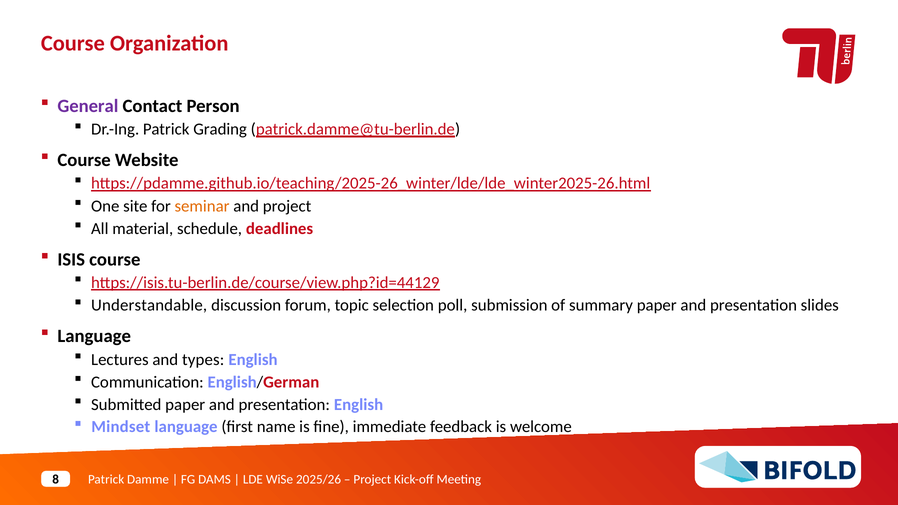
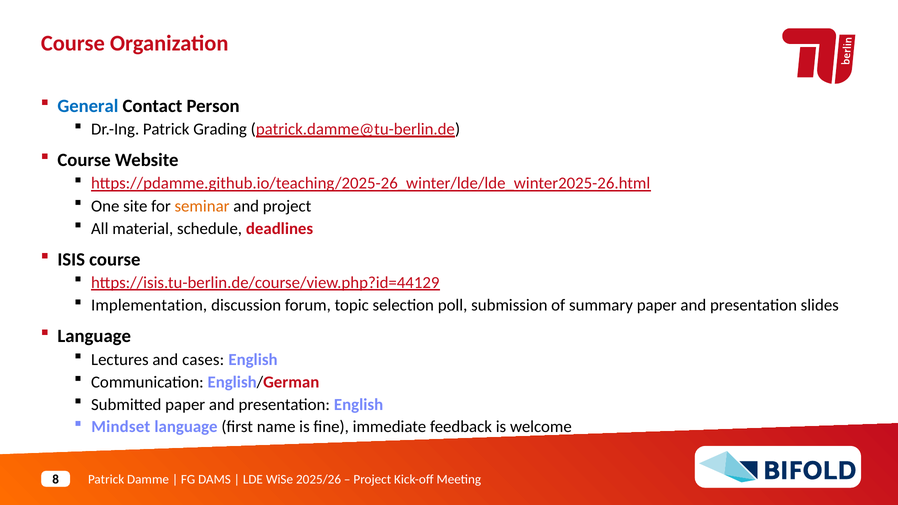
General colour: purple -> blue (88, 106)
Understandable: Understandable -> Implementation (149, 305)
types: types -> cases (203, 360)
